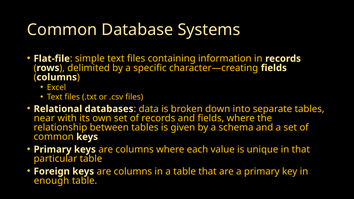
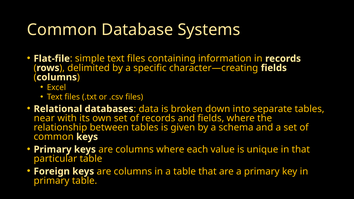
enough: enough -> primary (52, 181)
